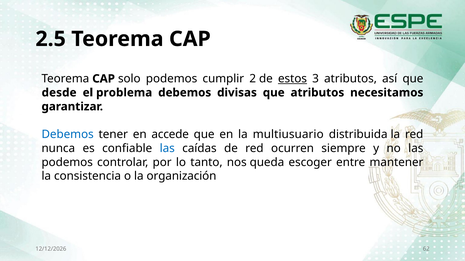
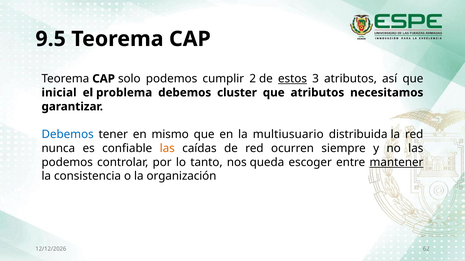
2.5: 2.5 -> 9.5 (51, 39)
desde: desde -> inicial (59, 93)
divisas: divisas -> cluster (237, 93)
accede: accede -> mismo (170, 135)
las colour: blue -> orange (167, 149)
mantener underline: none -> present (396, 163)
